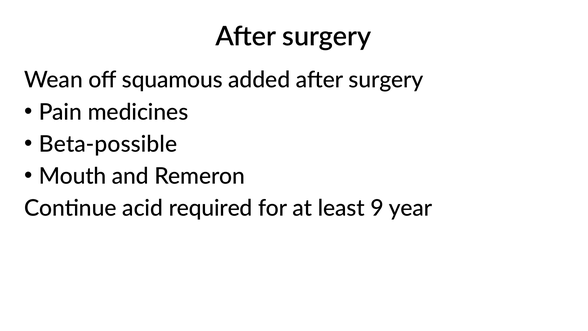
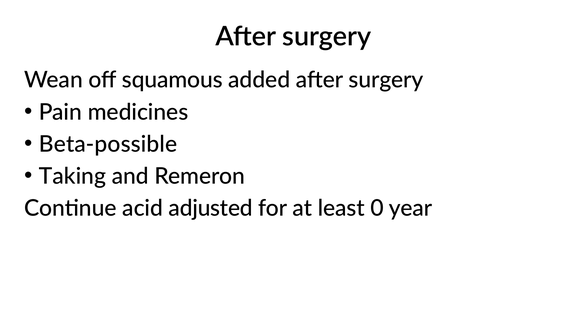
Mouth: Mouth -> Taking (72, 176)
required: required -> adjusted (211, 208)
9: 9 -> 0 (377, 208)
